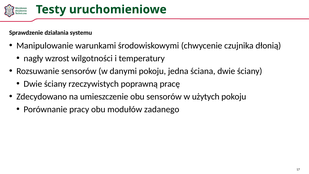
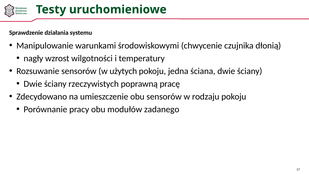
danymi: danymi -> użytych (123, 71)
użytych: użytych -> rodzaju (206, 96)
